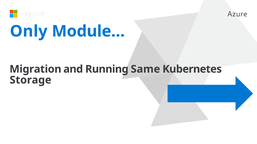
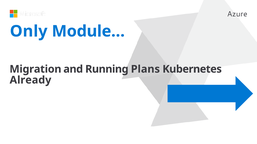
Same: Same -> Plans (145, 69)
Storage: Storage -> Already (30, 80)
